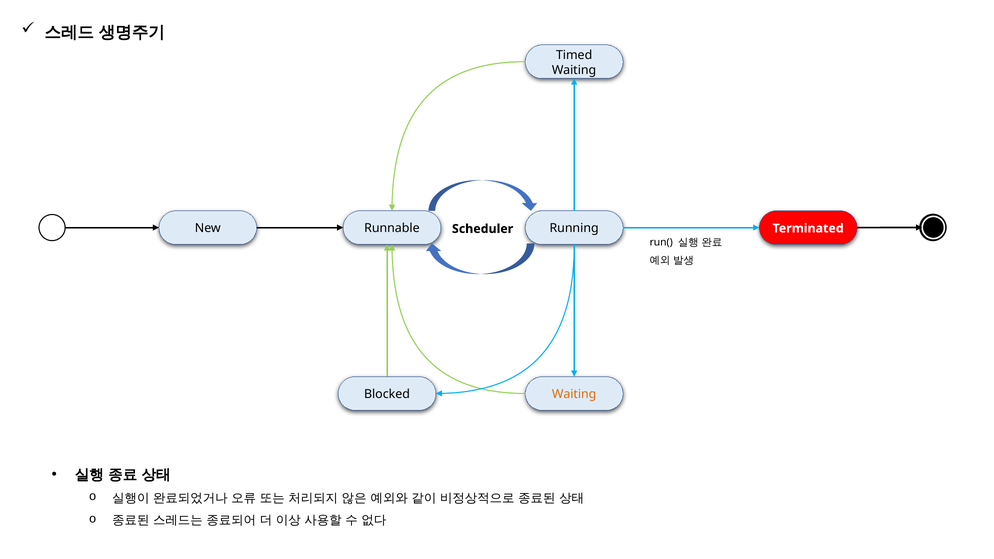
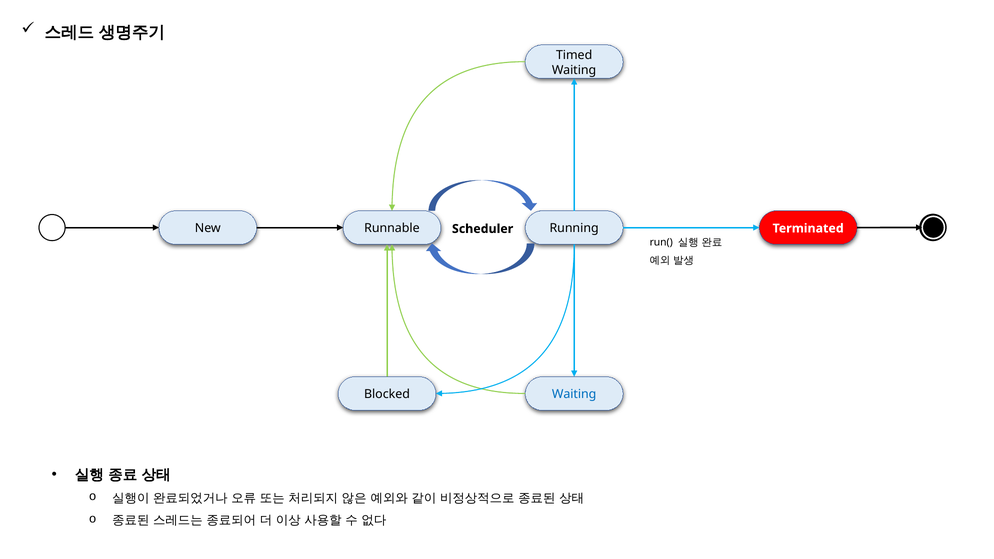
Waiting colour: orange -> blue (574, 394)
